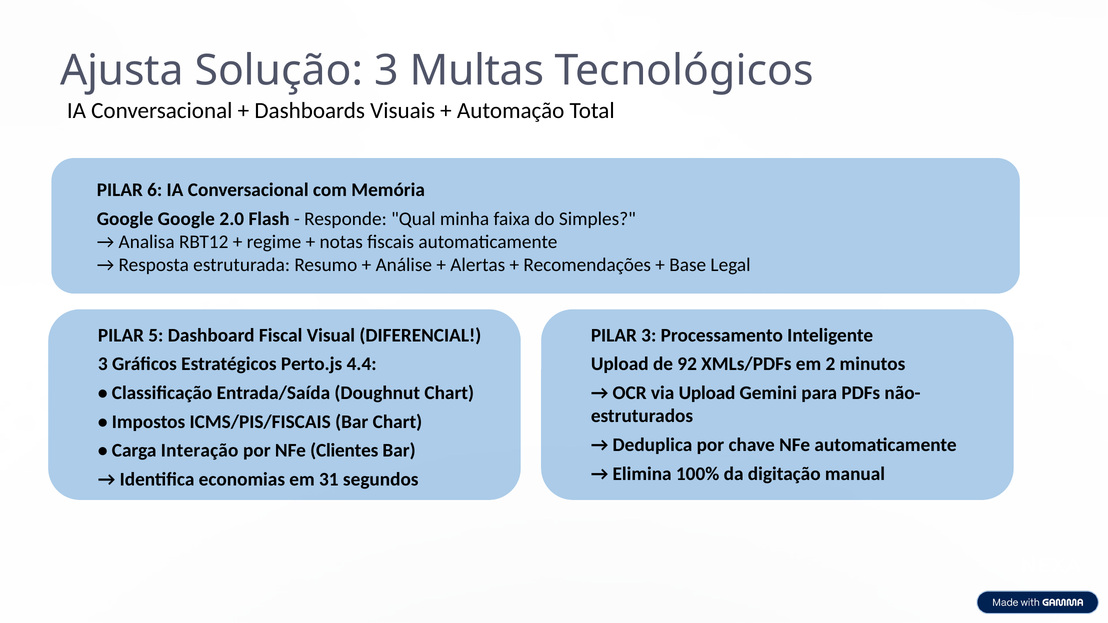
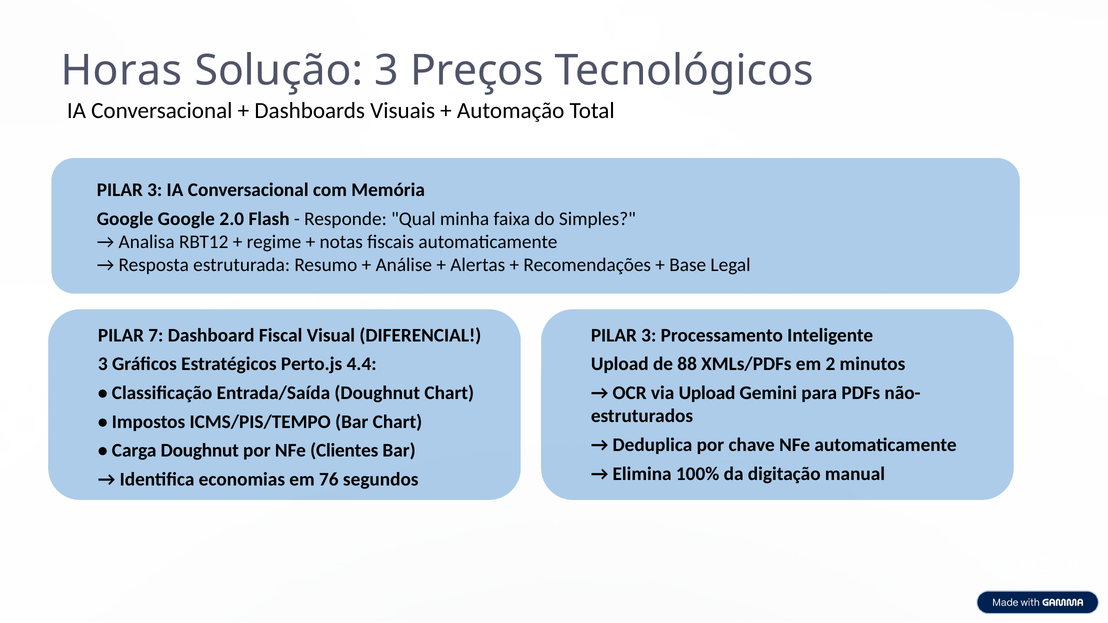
Ajusta: Ajusta -> Horas (122, 71)
Multas: Multas -> Preços (477, 71)
6: 6 -> 3 (155, 190)
5: 5 -> 7 (156, 335)
92: 92 -> 88 (687, 364)
ICMS/PIS/FISCAIS: ICMS/PIS/FISCAIS -> ICMS/PIS/TEMPO (260, 422)
Carga Interação: Interação -> Doughnut (200, 451)
31: 31 -> 76 (329, 480)
